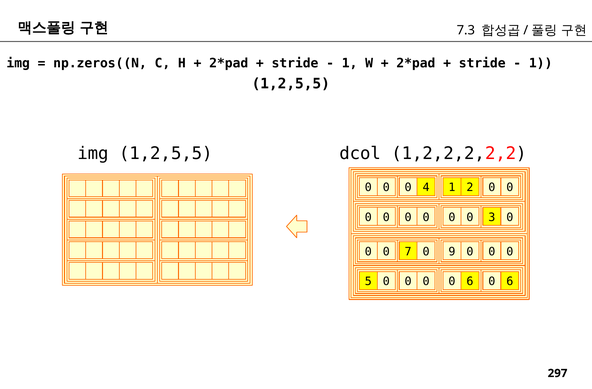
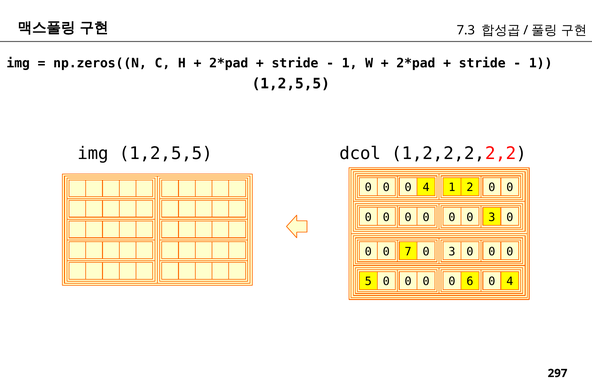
7 0 9: 9 -> 3 (452, 251)
6 0 6: 6 -> 4 (510, 281)
